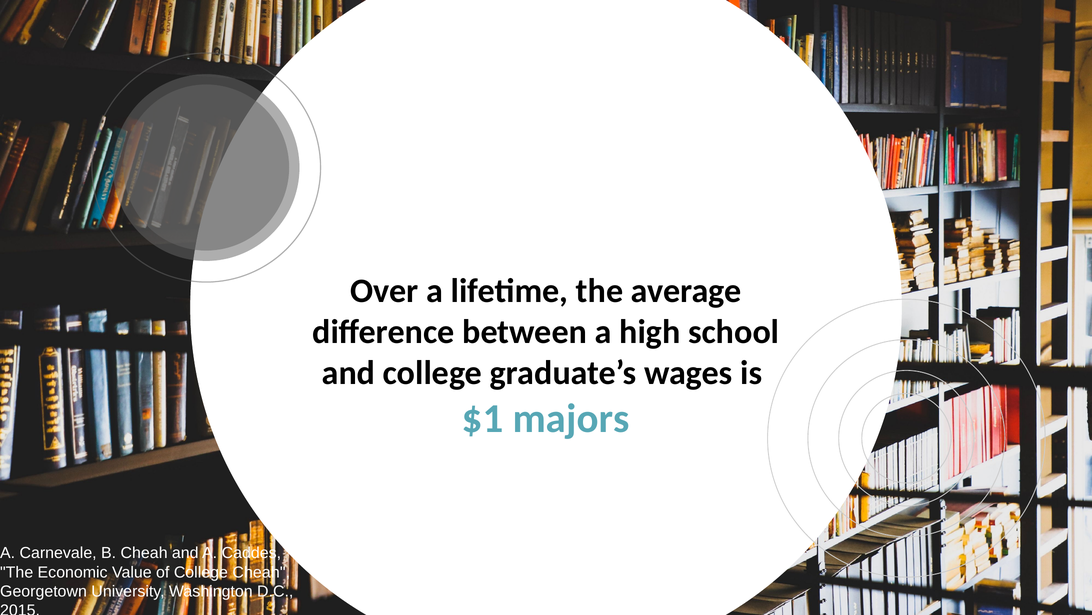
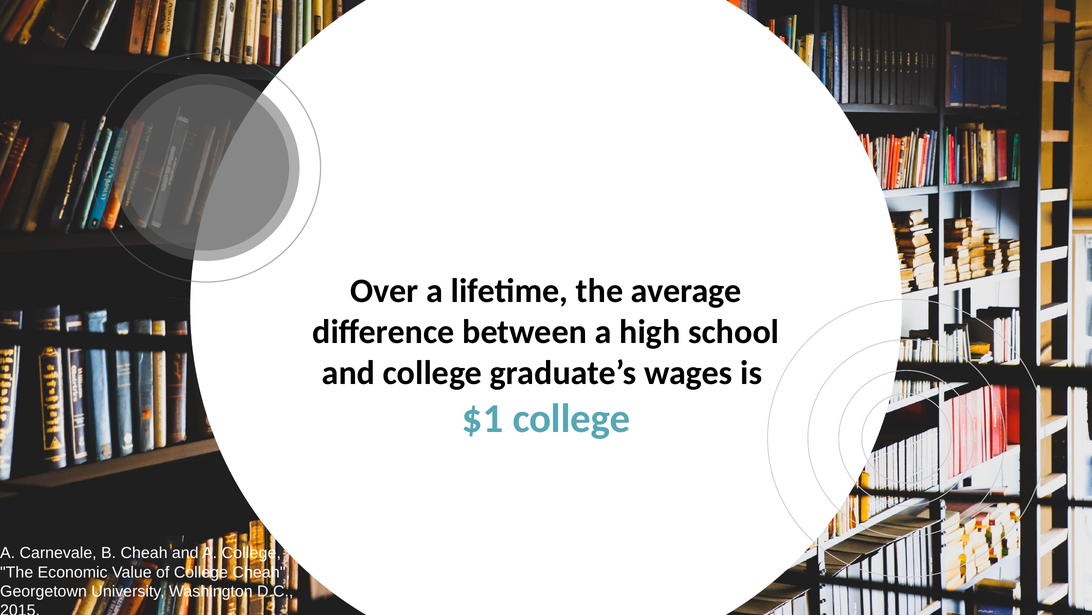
$1 majors: majors -> college (571, 418)
A Caddes: Caddes -> College (251, 552)
